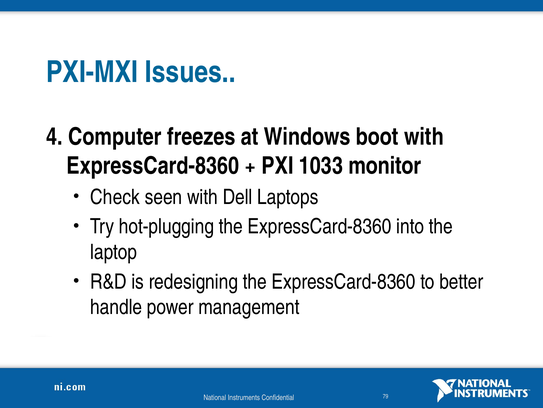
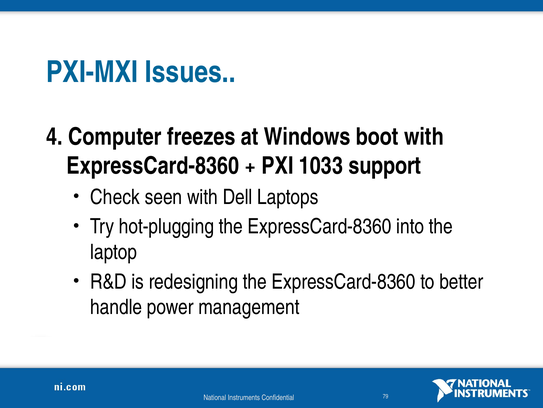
monitor: monitor -> support (385, 165)
